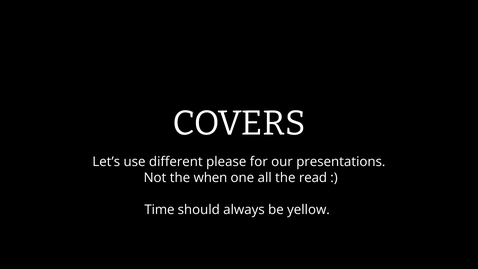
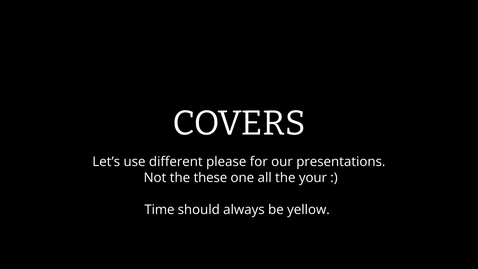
when: when -> these (210, 178)
read: read -> your (313, 178)
